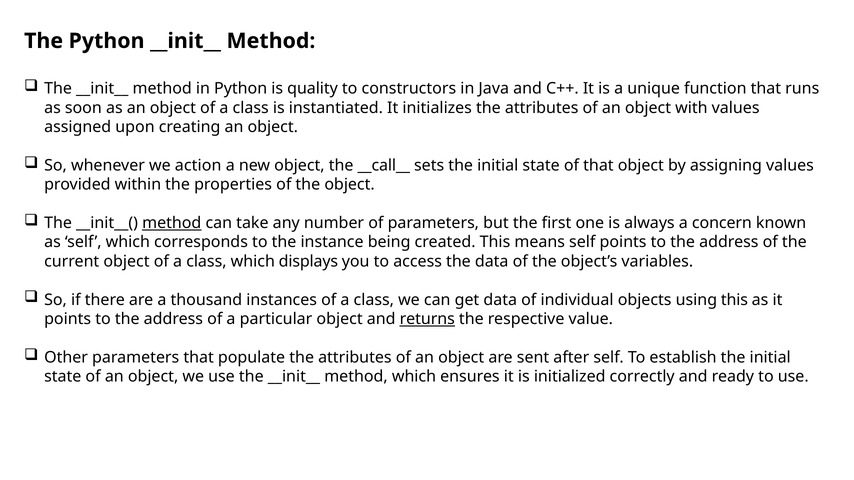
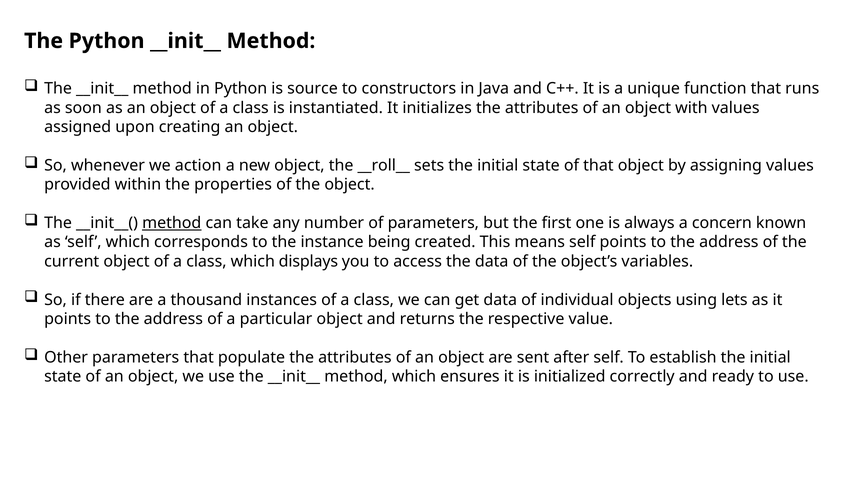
quality: quality -> source (313, 89)
__call__: __call__ -> __roll__ (384, 165)
using this: this -> lets (734, 300)
returns underline: present -> none (427, 319)
